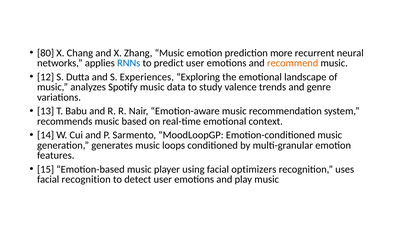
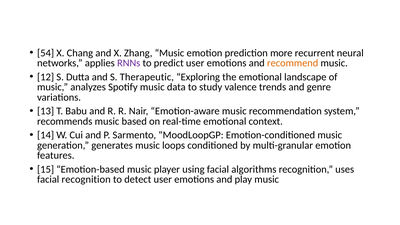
80: 80 -> 54 (46, 53)
RNNs colour: blue -> purple (129, 63)
Experiences: Experiences -> Therapeutic (147, 77)
optimizers: optimizers -> algorithms (254, 169)
